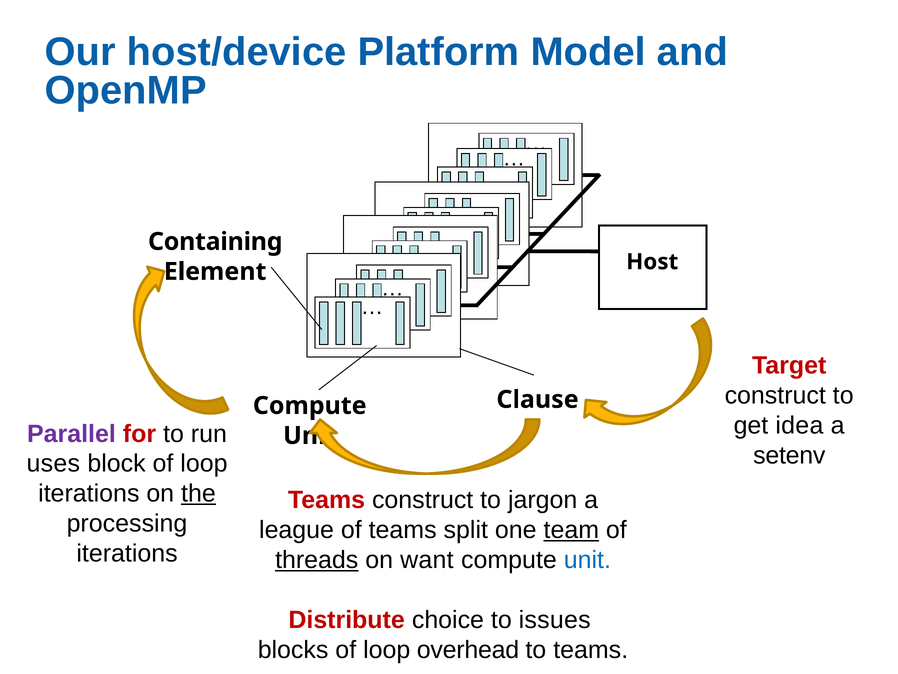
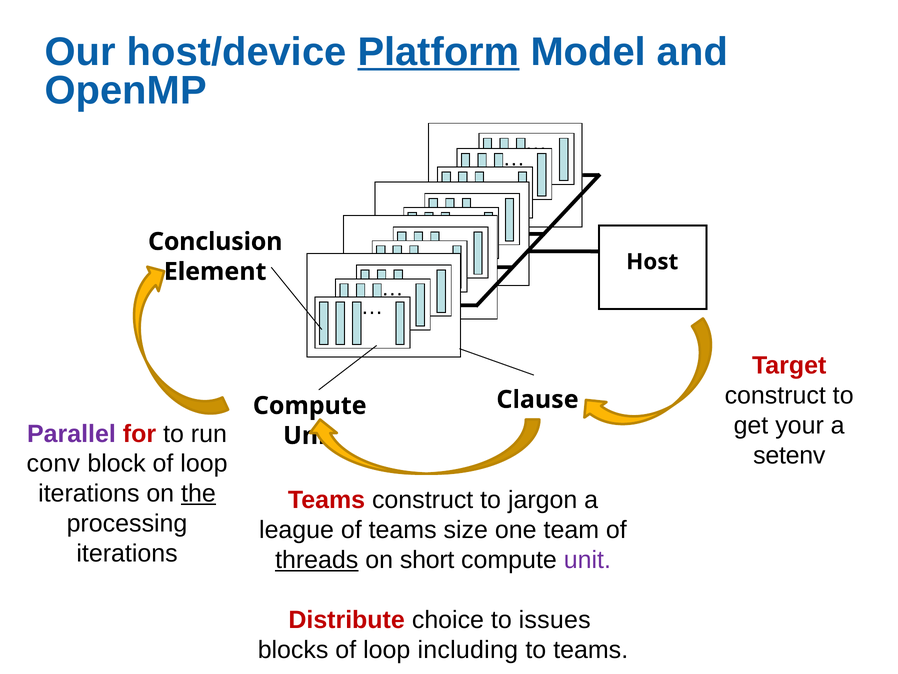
Platform underline: none -> present (439, 52)
Containing: Containing -> Conclusion (215, 241)
idea: idea -> your (800, 425)
uses: uses -> conv (53, 463)
split: split -> size (466, 530)
team underline: present -> none (571, 530)
want: want -> short (427, 560)
unit colour: blue -> purple (587, 560)
overhead: overhead -> including (468, 649)
